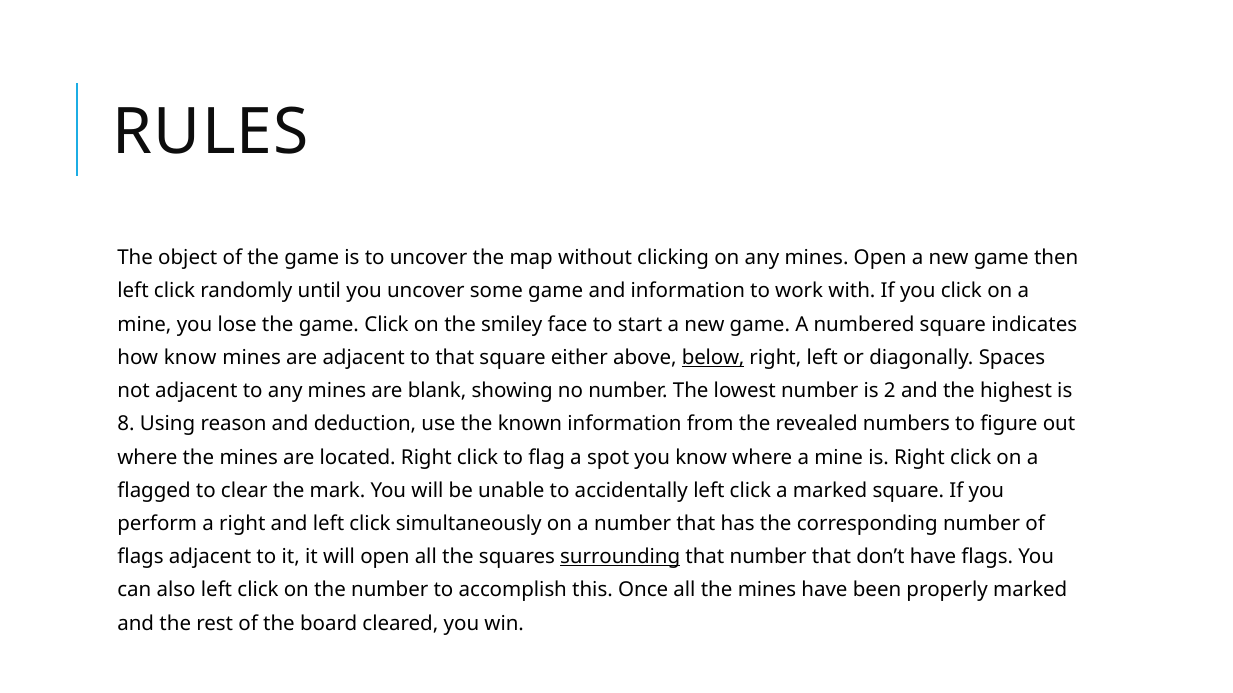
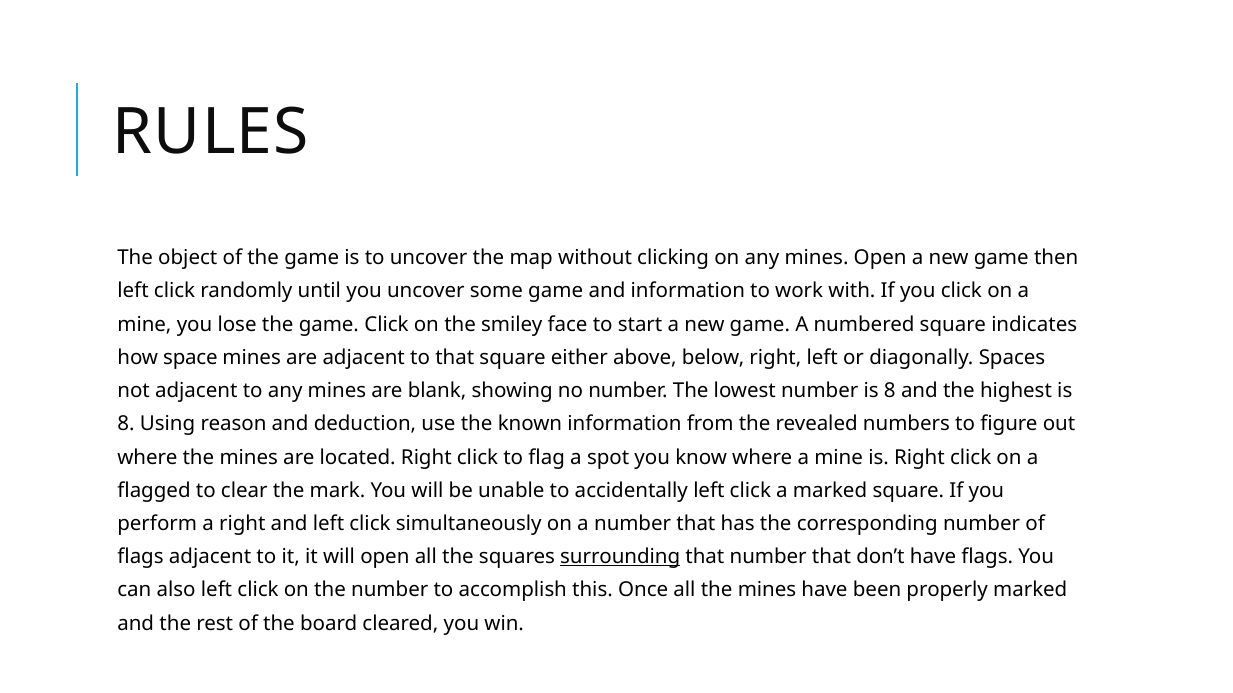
how know: know -> space (190, 358)
below underline: present -> none (713, 358)
number is 2: 2 -> 8 (890, 391)
